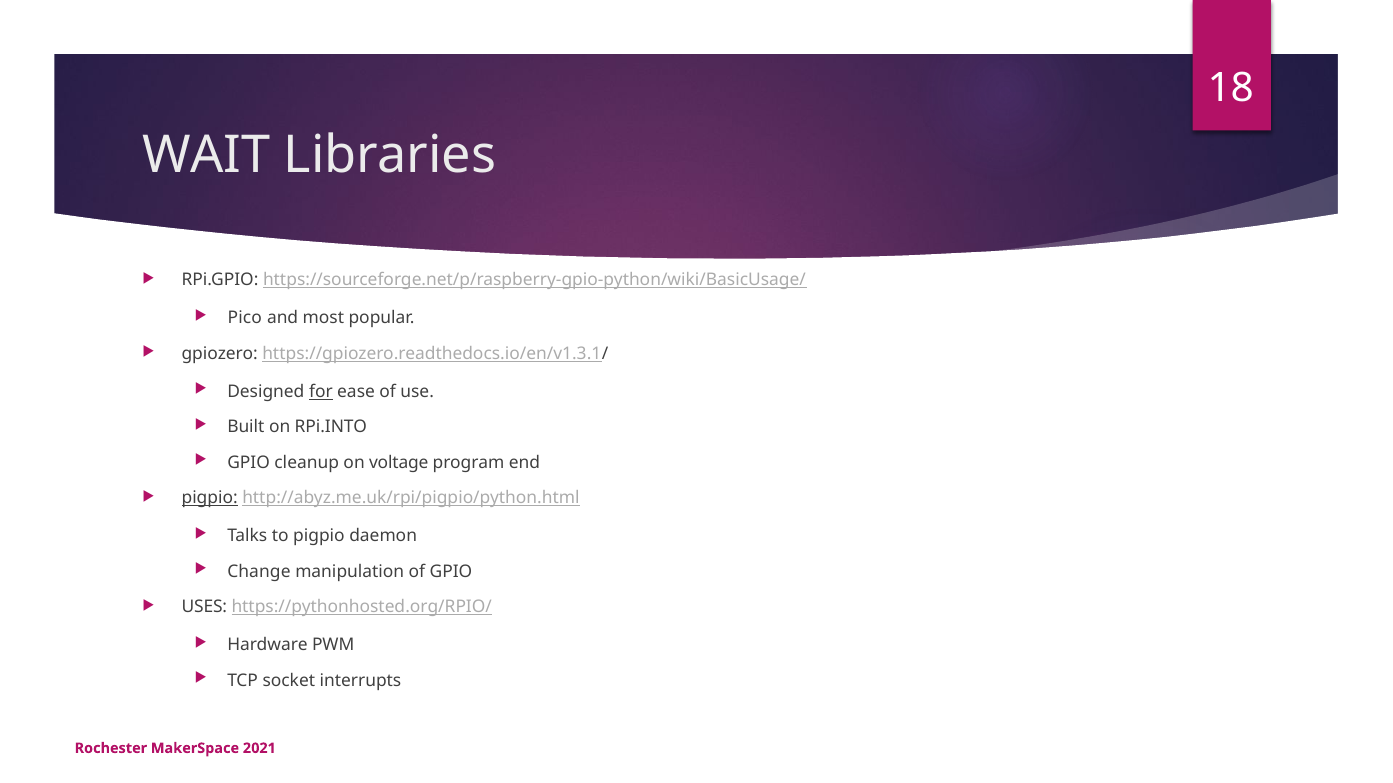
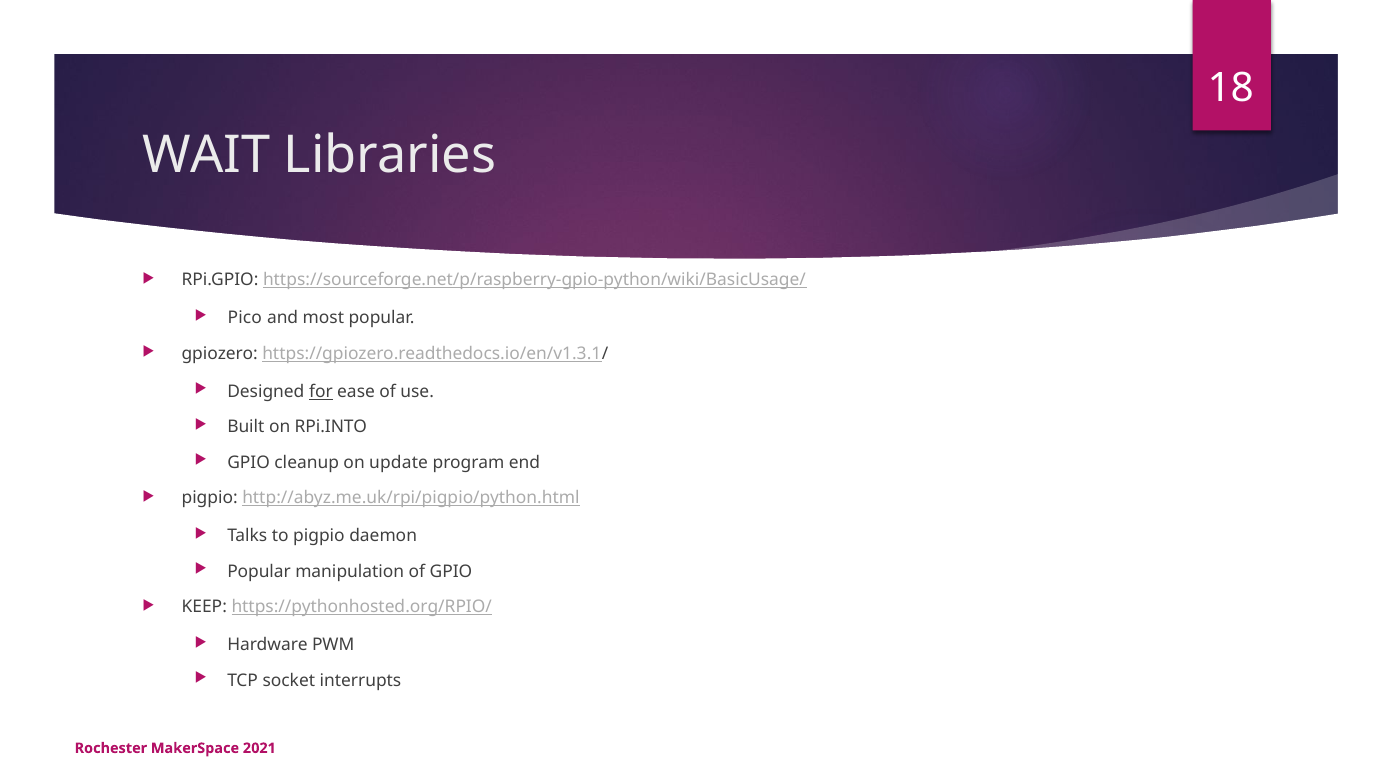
voltage: voltage -> update (399, 463)
pigpio underline: present -> none (210, 498)
Change: Change -> Popular (259, 572)
USES: USES -> KEEP (204, 607)
